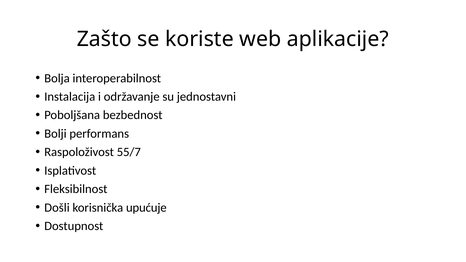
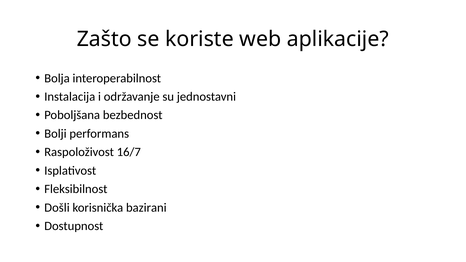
55/7: 55/7 -> 16/7 (129, 152)
upućuje: upućuje -> bazirani (146, 208)
